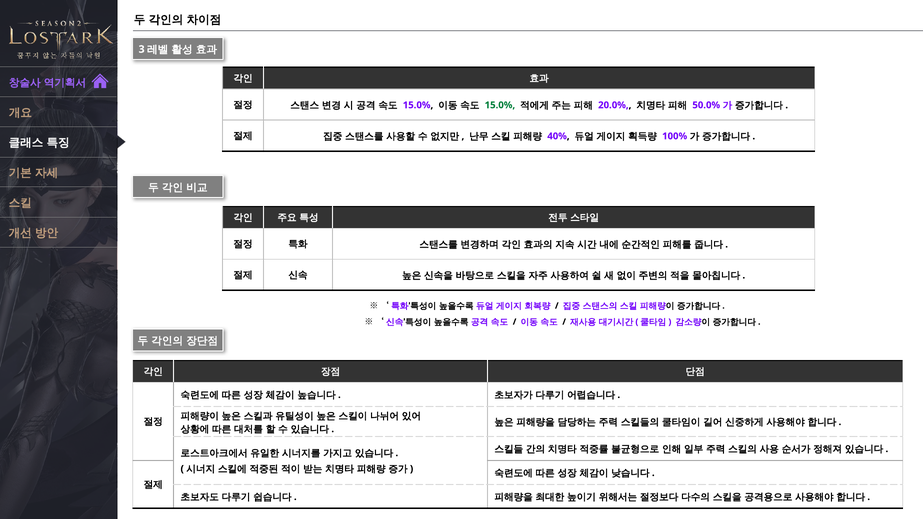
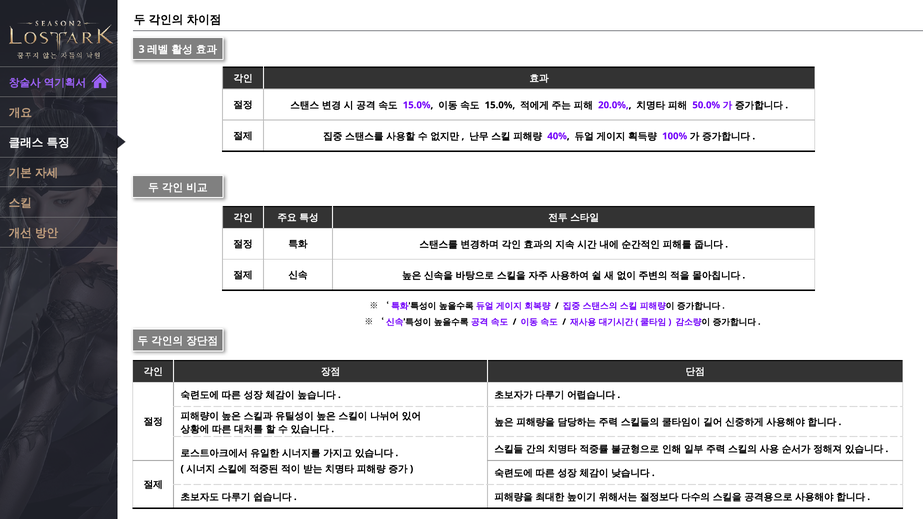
15.0% colour: green -> black (500, 105)
